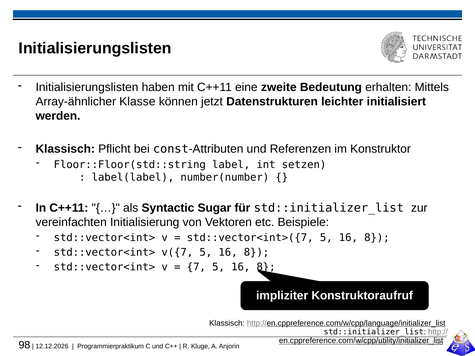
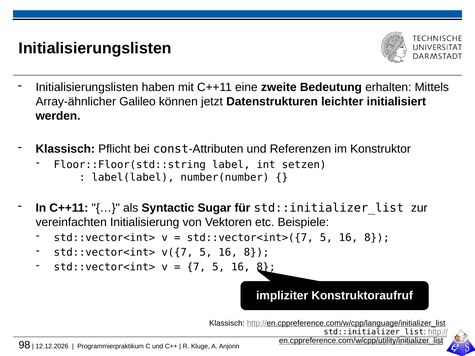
Klasse: Klasse -> Galileo (137, 102)
